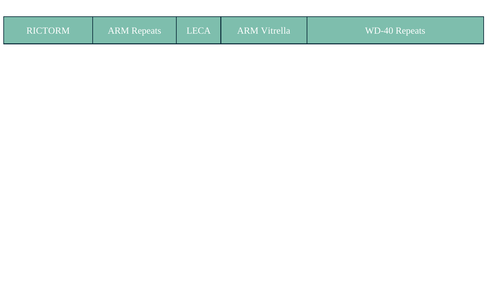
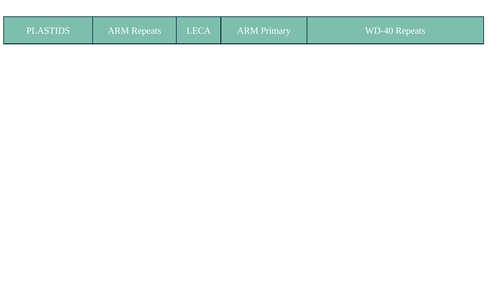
RICTORM: RICTORM -> PLASTIDS (48, 31)
Vitrella: Vitrella -> Primary (276, 31)
